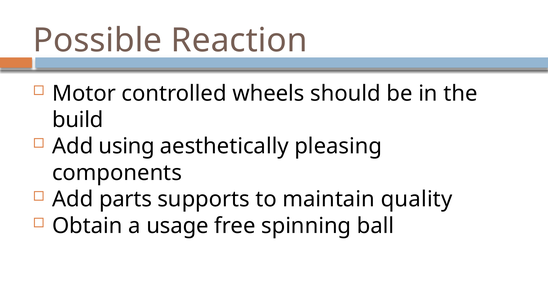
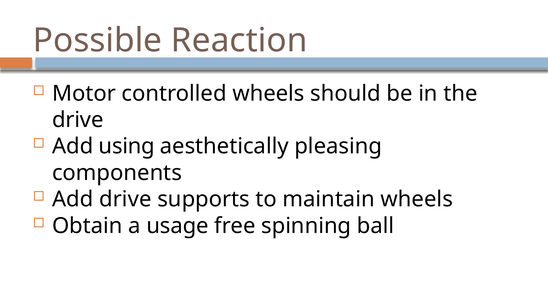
build: build -> drive (78, 120)
Add parts: parts -> drive (125, 199)
maintain quality: quality -> wheels (417, 199)
